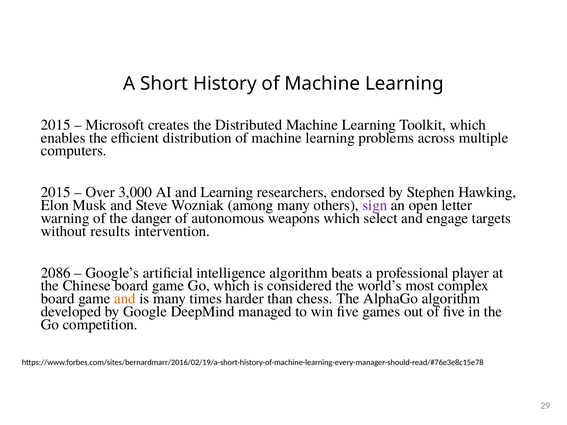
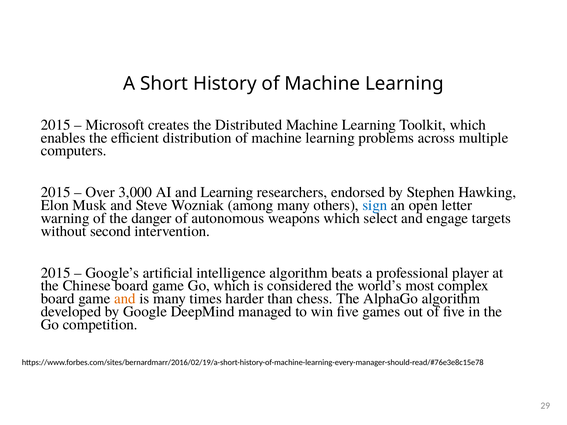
sign colour: purple -> blue (375, 205)
results: results -> second (110, 231)
2086: 2086 -> 2015 (56, 273)
